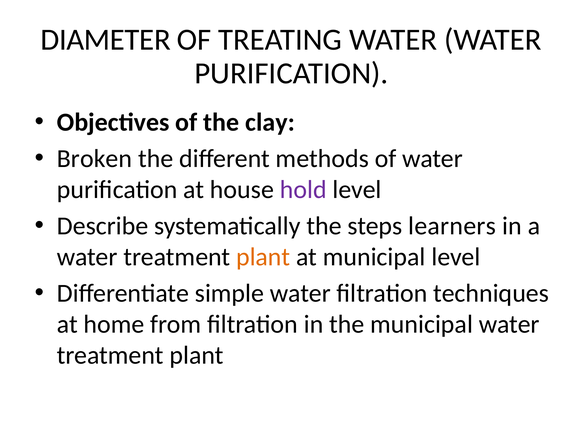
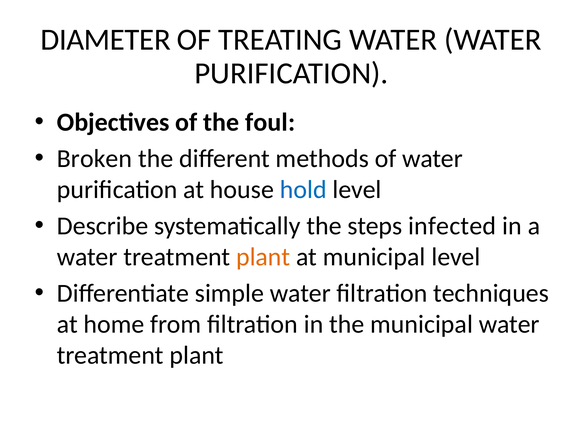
clay: clay -> foul (270, 122)
hold colour: purple -> blue (303, 190)
learners: learners -> infected (452, 226)
